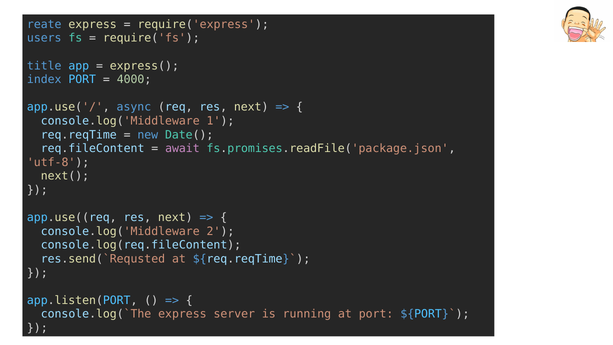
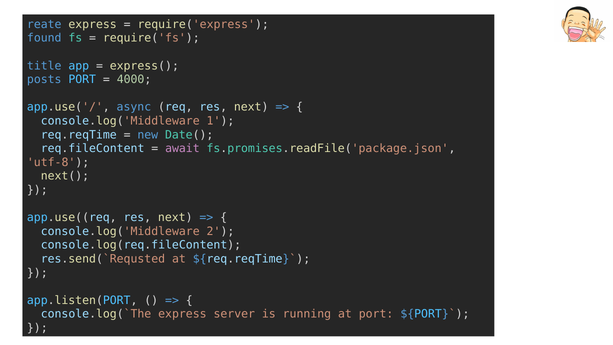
users: users -> found (44, 38)
index: index -> posts (44, 80)
